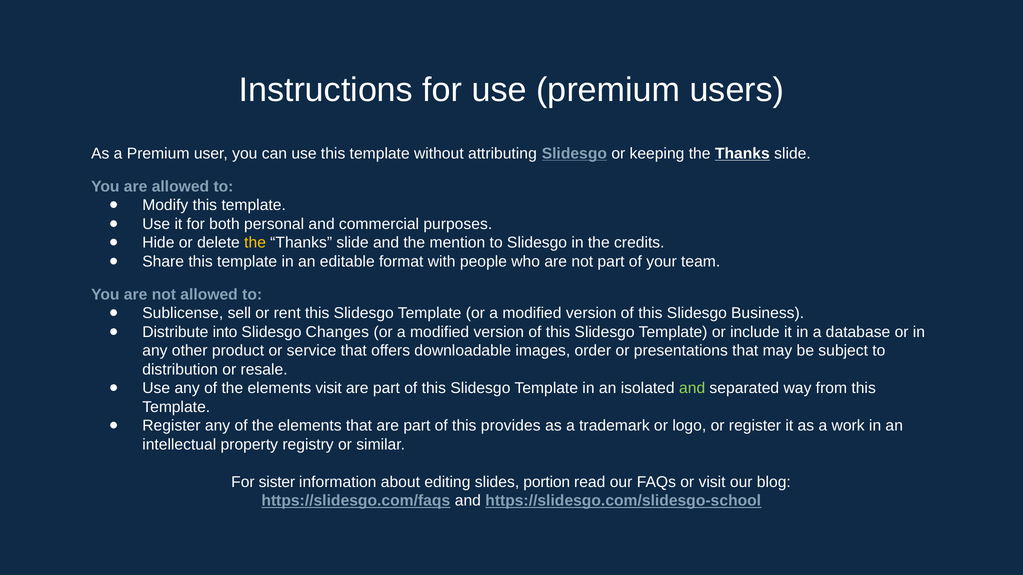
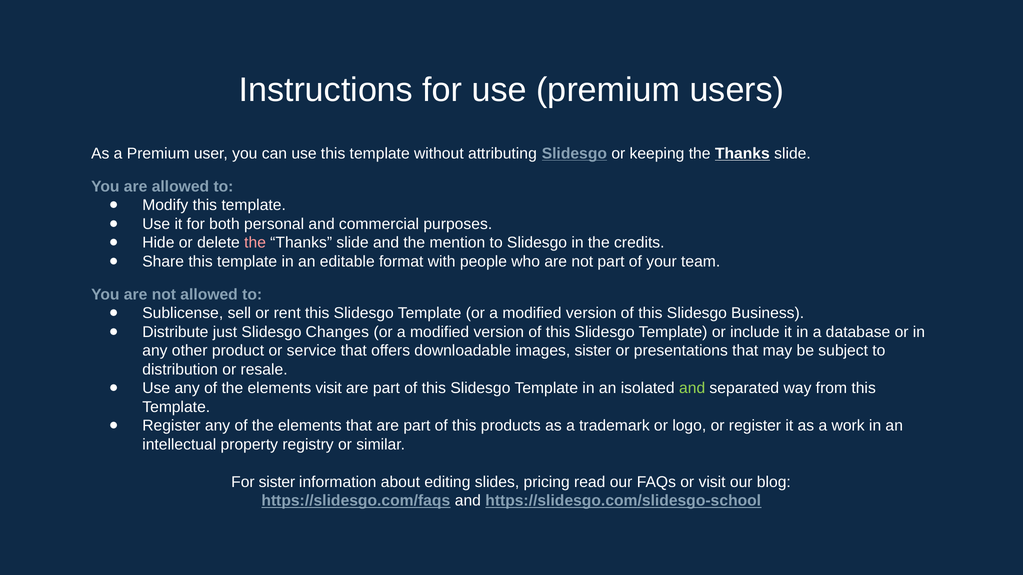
the colour: yellow -> pink (255, 243)
into: into -> just (225, 332)
images order: order -> sister (593, 351)
provides: provides -> products (511, 426)
portion: portion -> pricing (547, 482)
